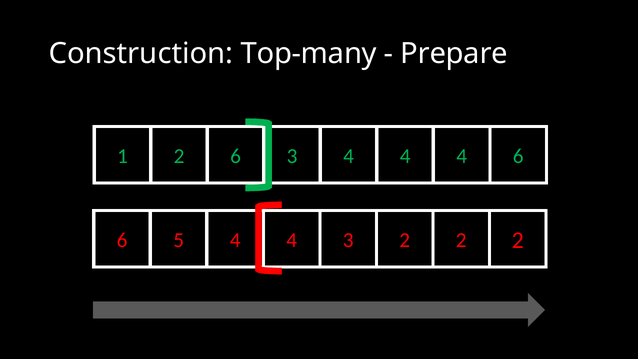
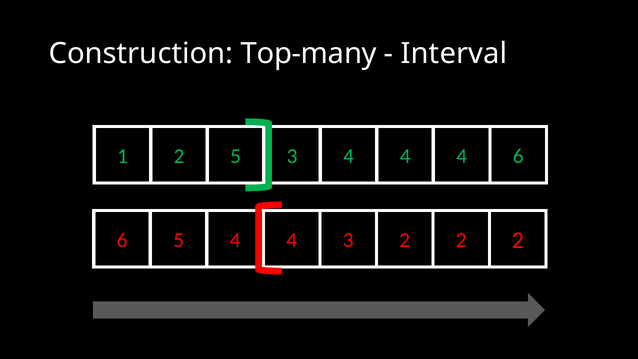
Prepare: Prepare -> Interval (454, 54)
2 6: 6 -> 5 (236, 156)
